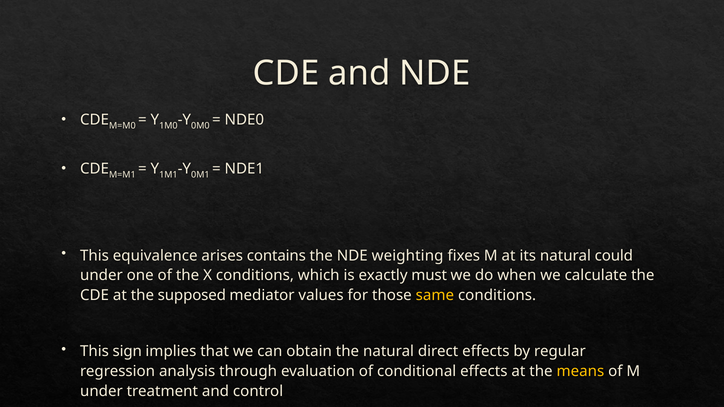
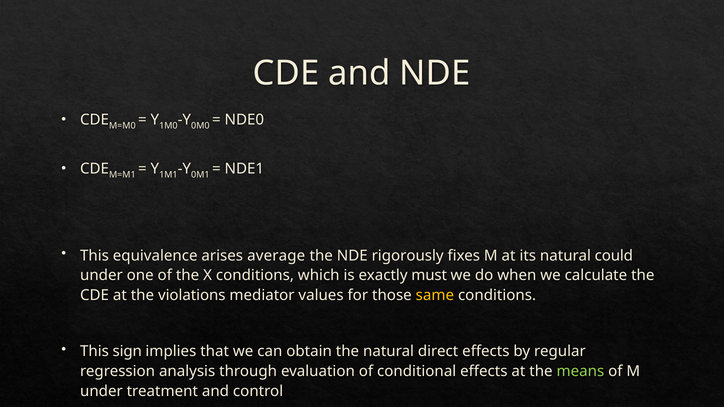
contains: contains -> average (276, 256)
weighting: weighting -> rigorously (408, 256)
supposed: supposed -> violations (192, 296)
means colour: yellow -> light green (580, 372)
